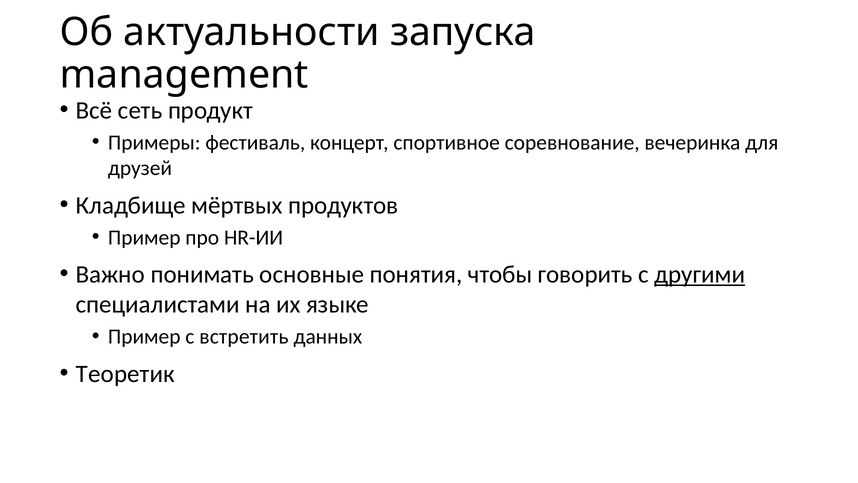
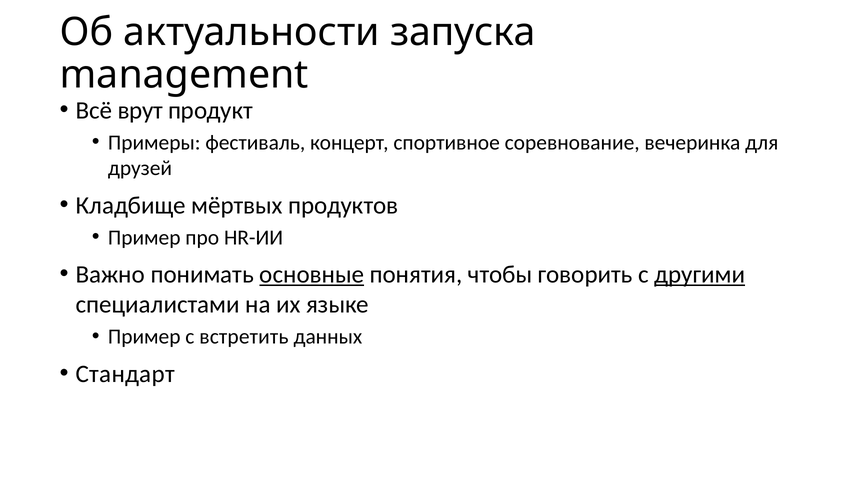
сеть: сеть -> врут (140, 110)
основные underline: none -> present (312, 274)
Теоретик: Теоретик -> Стандарт (125, 374)
